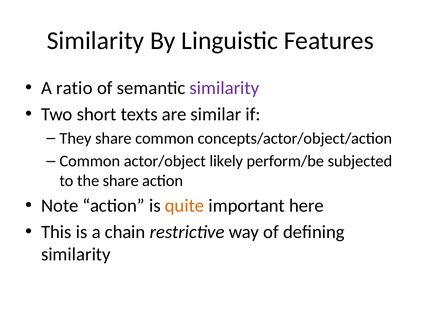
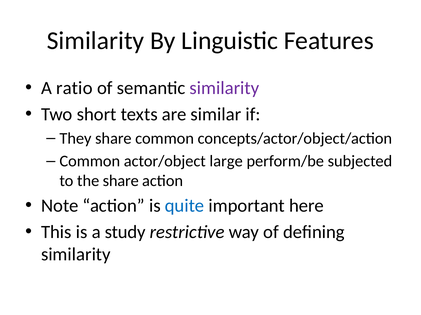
likely: likely -> large (226, 162)
quite colour: orange -> blue (185, 206)
chain: chain -> study (125, 232)
